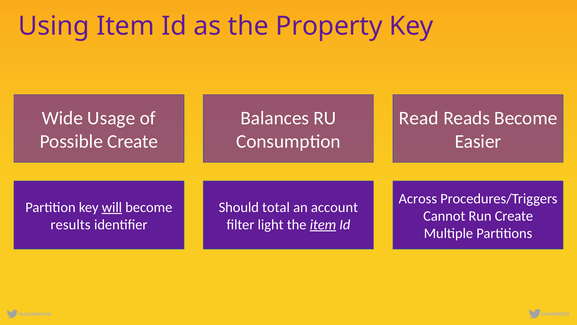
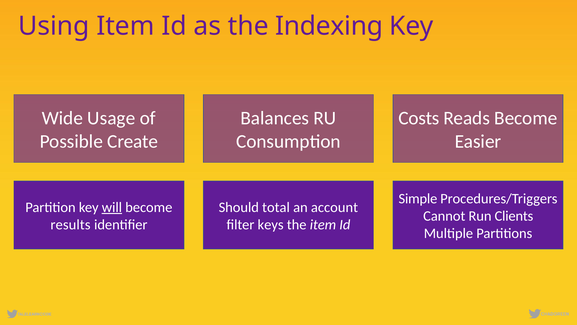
Property: Property -> Indexing (329, 26)
Read: Read -> Costs (419, 118)
Across: Across -> Simple (418, 198)
Run Create: Create -> Clients (514, 216)
light: light -> keys (271, 224)
item underline: present -> none (323, 224)
